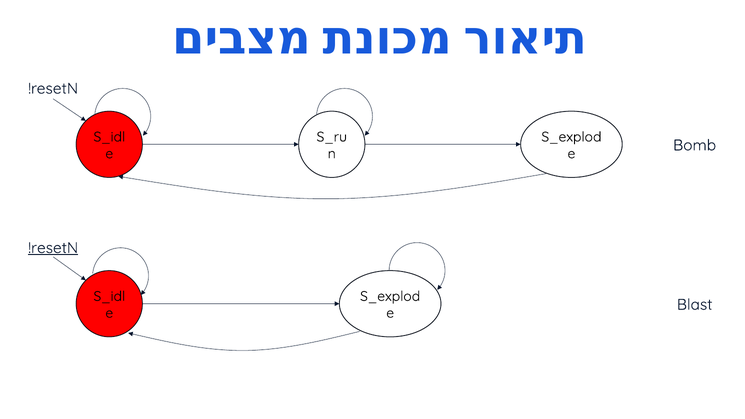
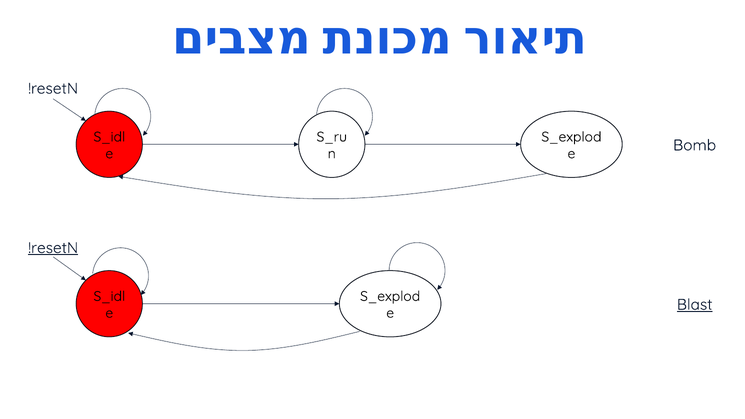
Blast underline: none -> present (695, 305)
